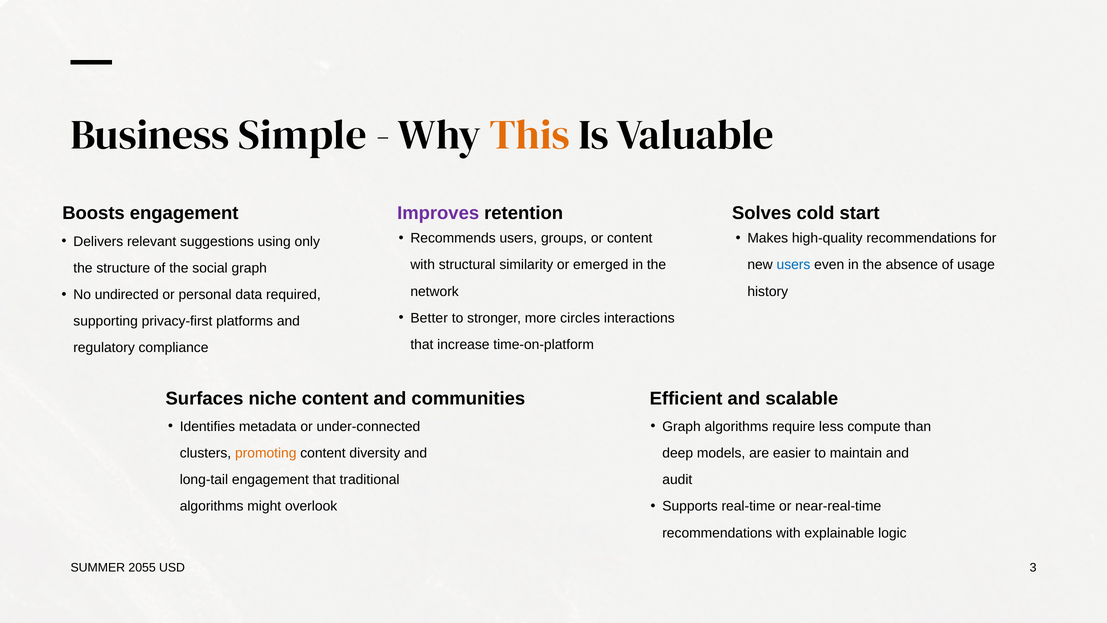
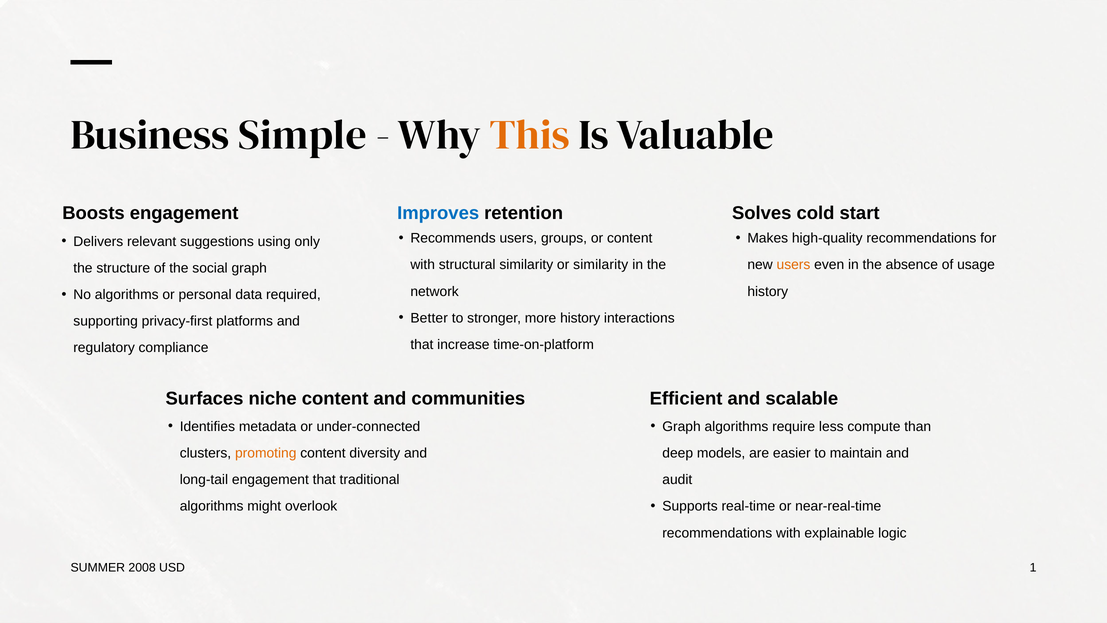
Improves colour: purple -> blue (438, 213)
or emerged: emerged -> similarity (601, 265)
users colour: blue -> orange (793, 265)
No undirected: undirected -> algorithms (127, 295)
more circles: circles -> history (580, 318)
2055: 2055 -> 2008 (142, 568)
3: 3 -> 1 (1033, 568)
